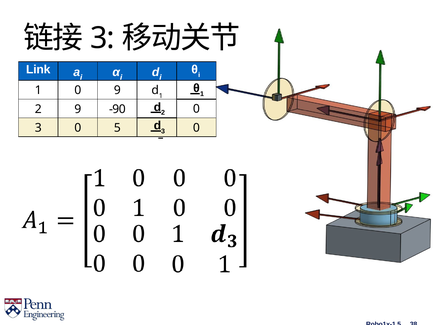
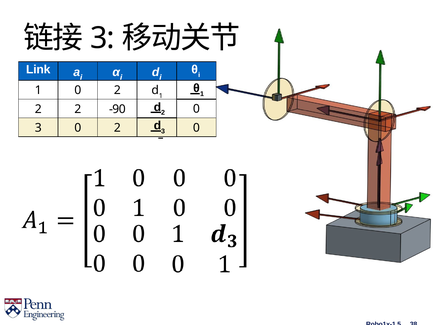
1 0 9: 9 -> 2 (117, 90)
2 9: 9 -> 2 (78, 109)
3 0 5: 5 -> 2 (117, 128)
